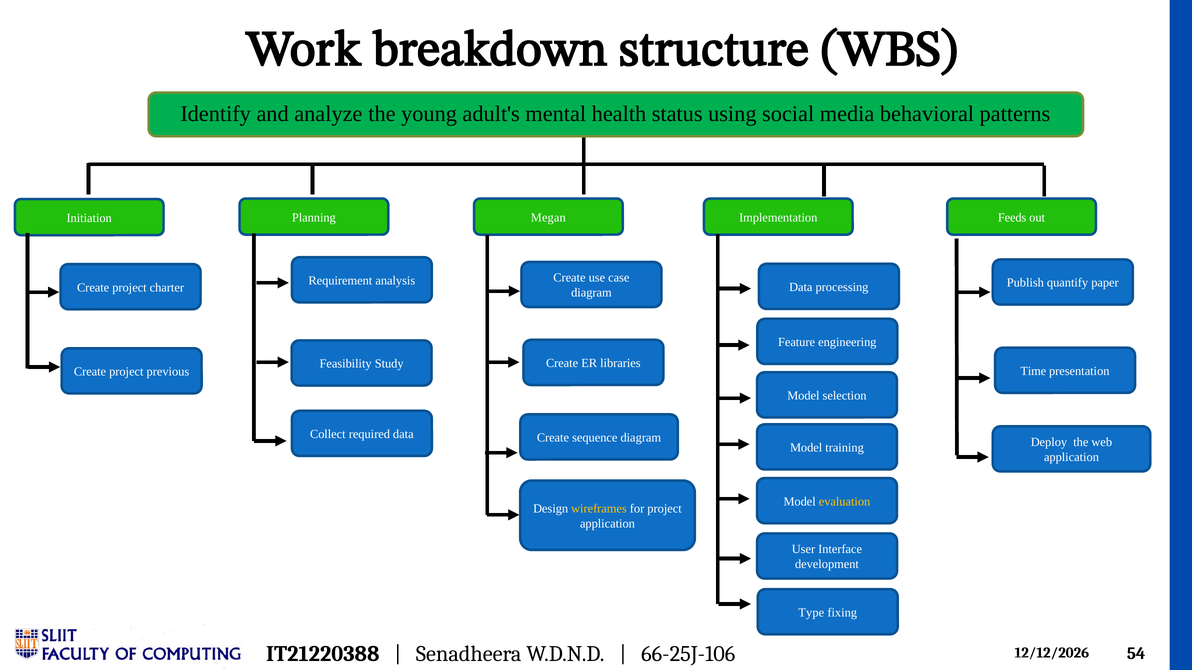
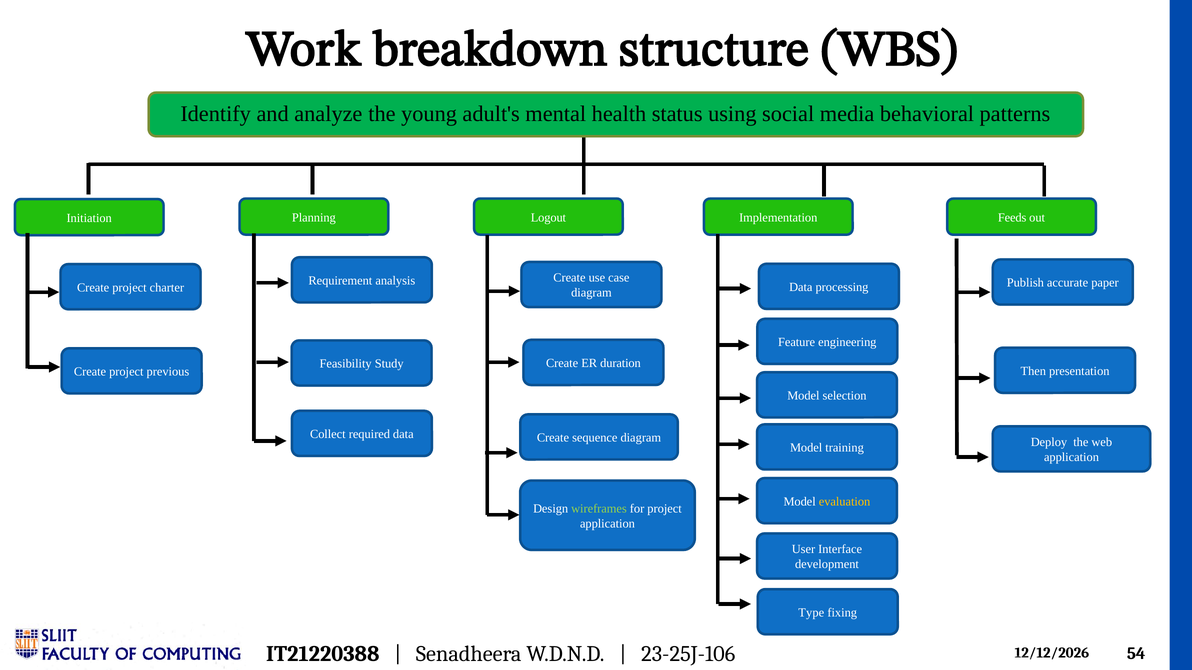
Megan: Megan -> Logout (548, 218)
quantify: quantify -> accurate (1068, 283)
libraries: libraries -> duration (620, 364)
Time: Time -> Then (1033, 371)
wireframes colour: yellow -> light green (599, 509)
66-25J-106: 66-25J-106 -> 23-25J-106 (688, 654)
